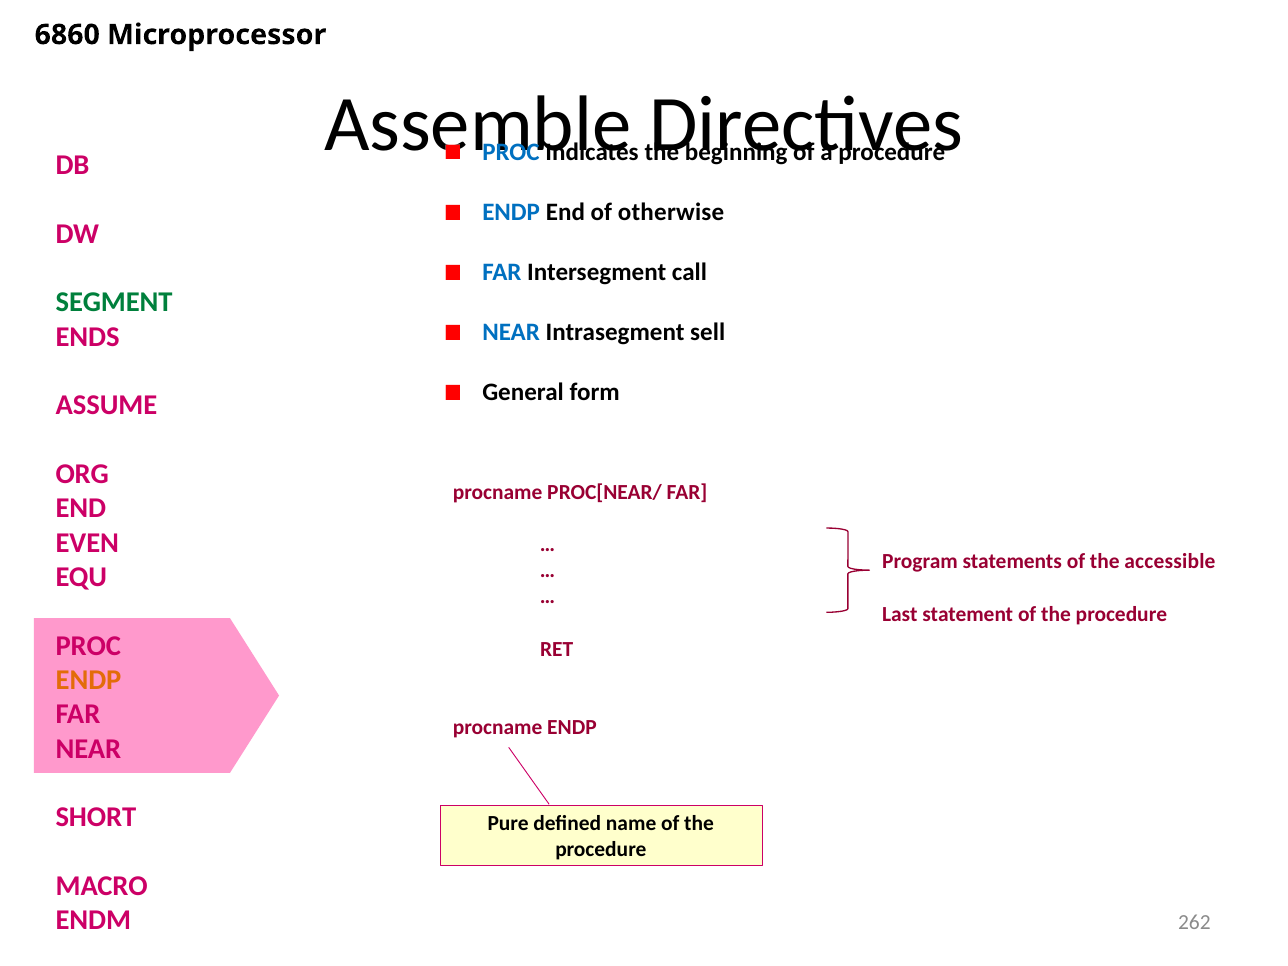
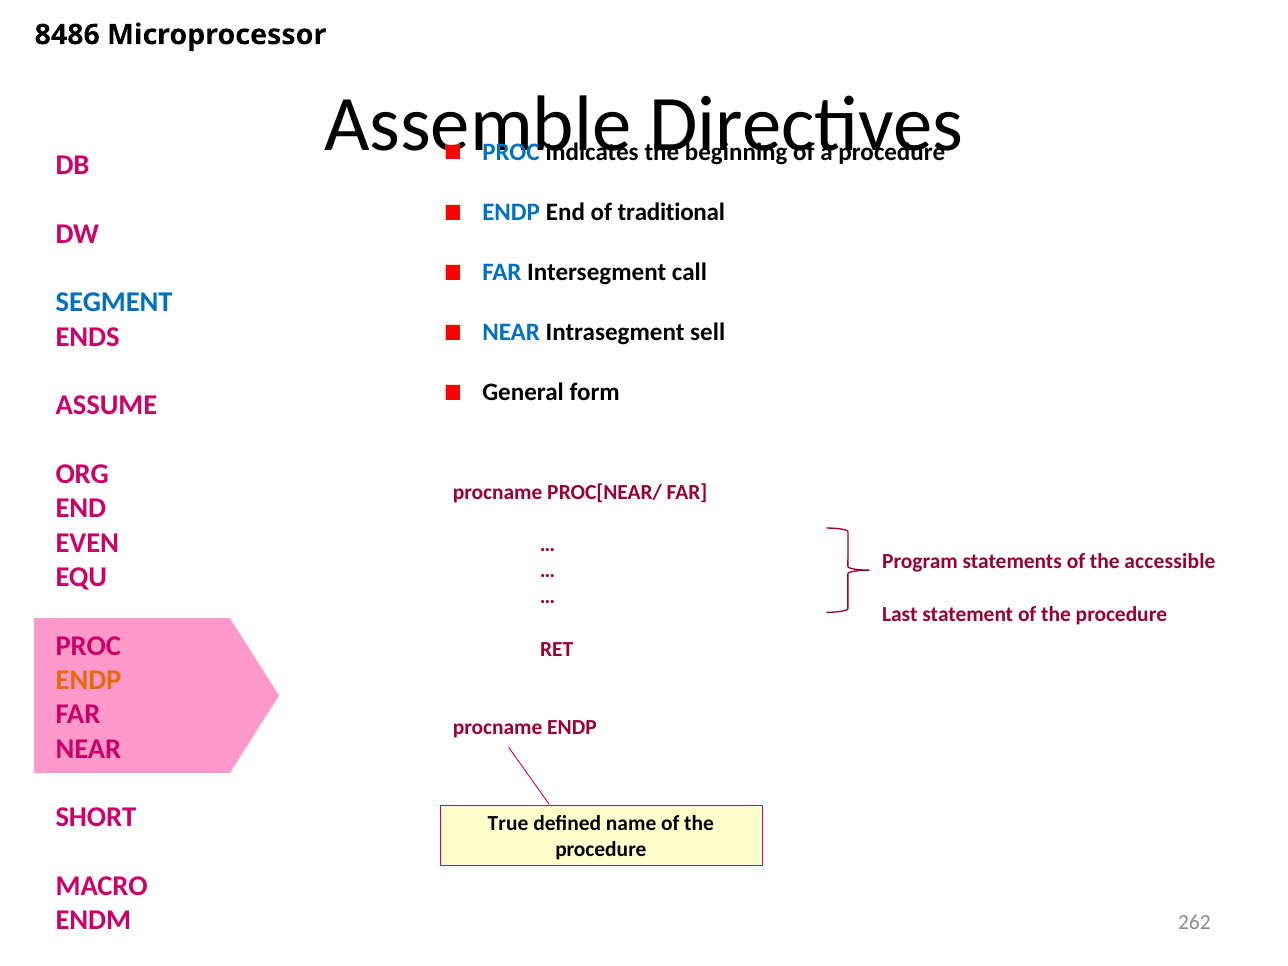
6860: 6860 -> 8486 (67, 35)
otherwise: otherwise -> traditional (671, 212)
SEGMENT colour: green -> blue (114, 302)
Pure: Pure -> True (508, 824)
